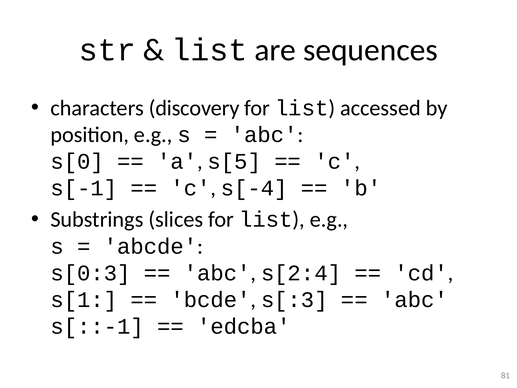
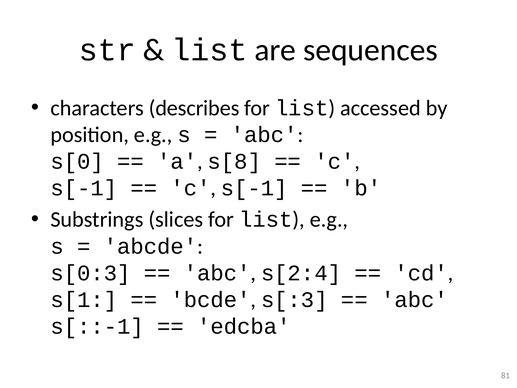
discovery: discovery -> describes (194, 108)
s[5: s[5 -> s[8 (234, 161)
s[-4: s[-4 -> s[-1 (254, 188)
